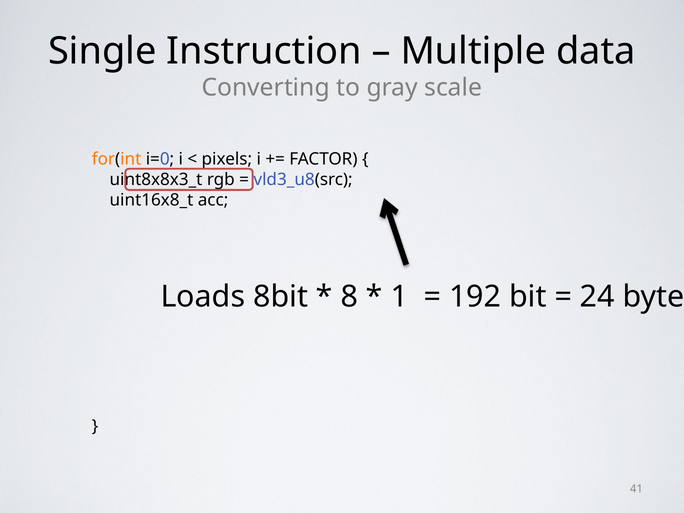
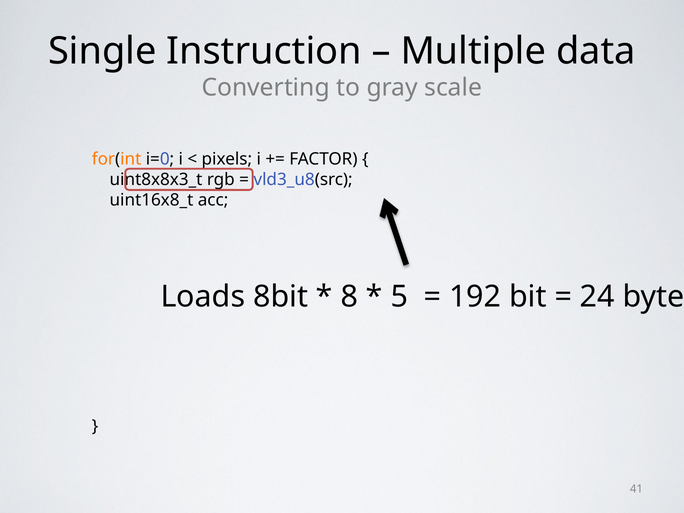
1: 1 -> 5 (399, 297)
